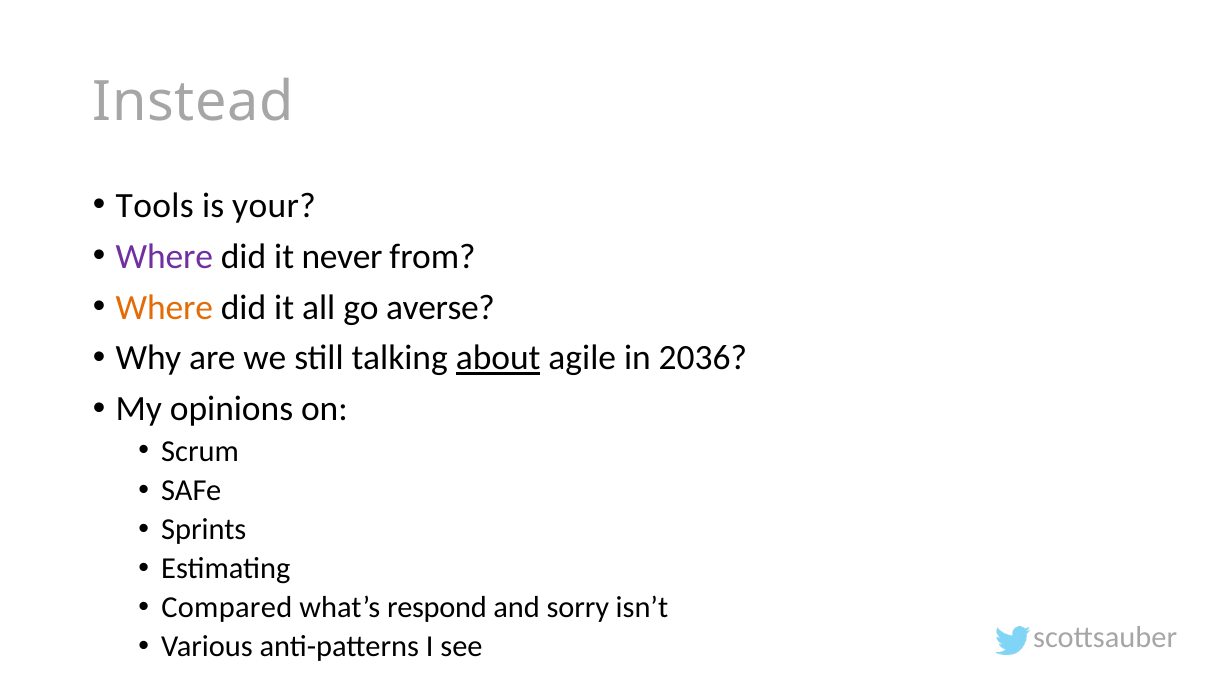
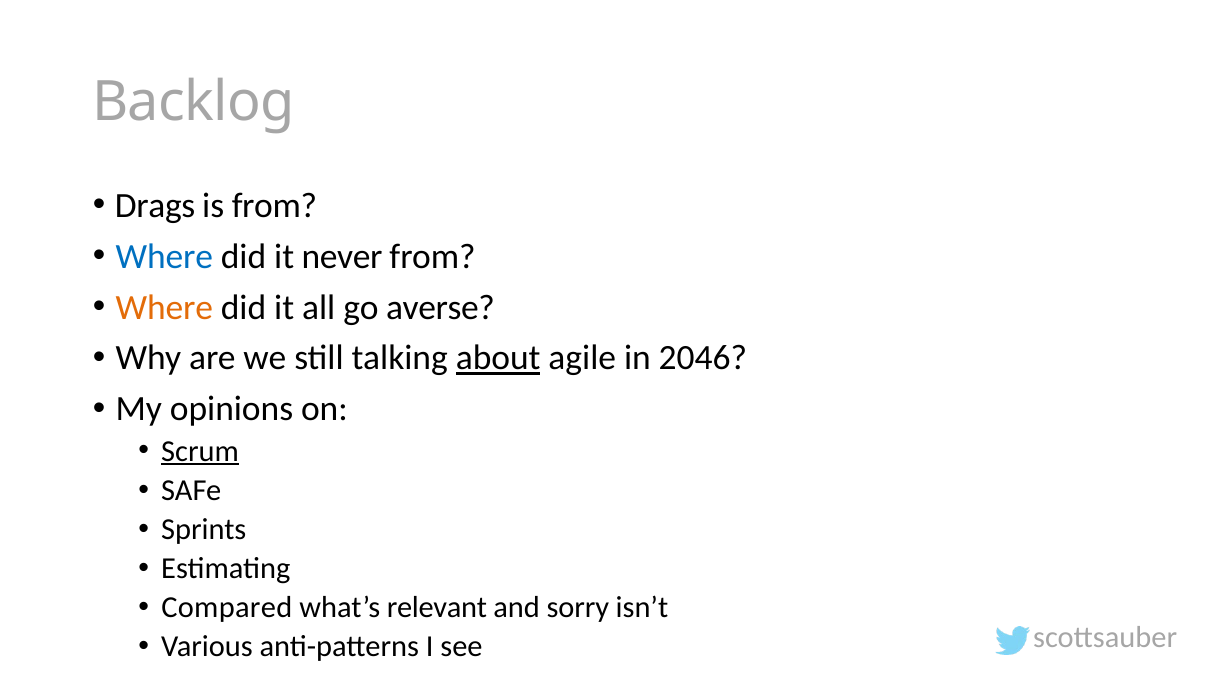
Instead: Instead -> Backlog (194, 102)
Tools: Tools -> Drags (155, 206)
is your: your -> from (274, 206)
Where colour: purple -> blue (164, 257)
2036: 2036 -> 2046 (703, 359)
Scrum underline: none -> present (200, 451)
respond: respond -> relevant (437, 608)
